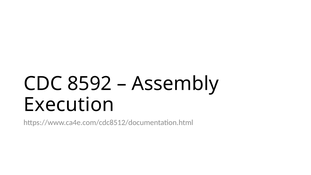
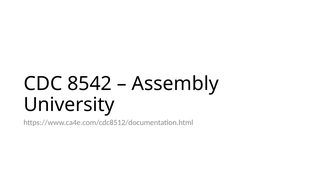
8592: 8592 -> 8542 (90, 84)
Execution: Execution -> University (69, 105)
